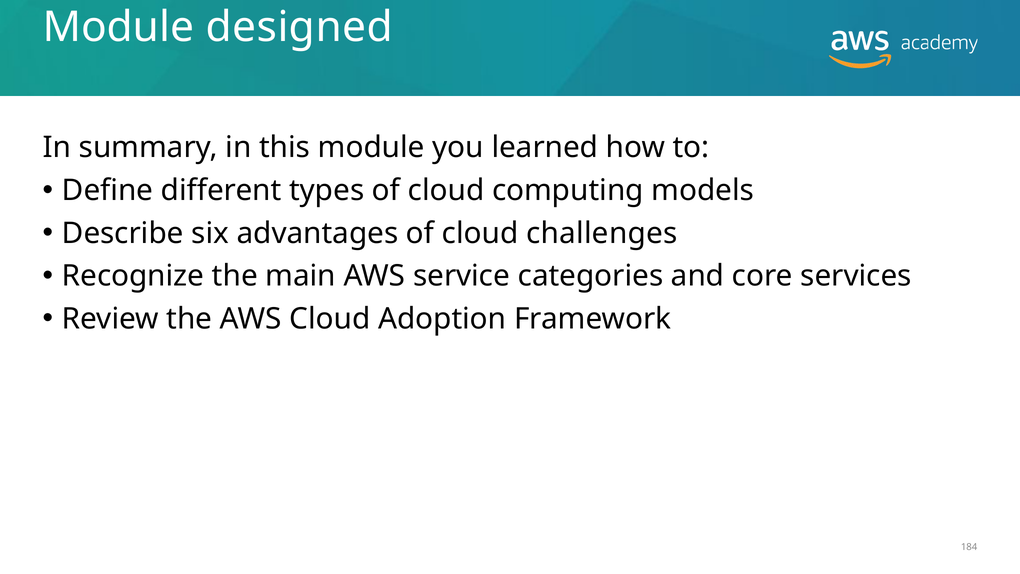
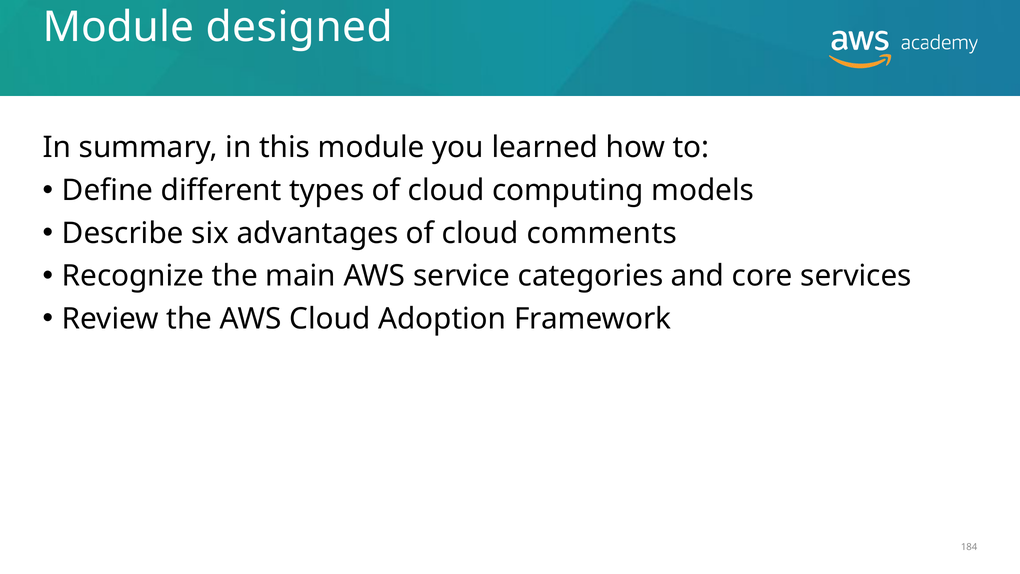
challenges: challenges -> comments (602, 233)
